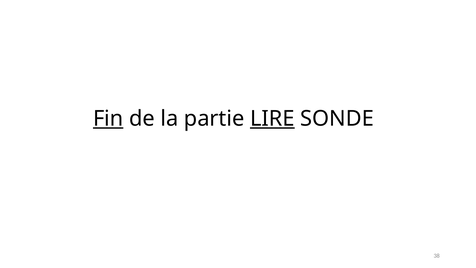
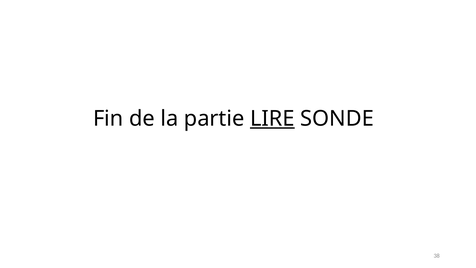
Fin underline: present -> none (108, 118)
